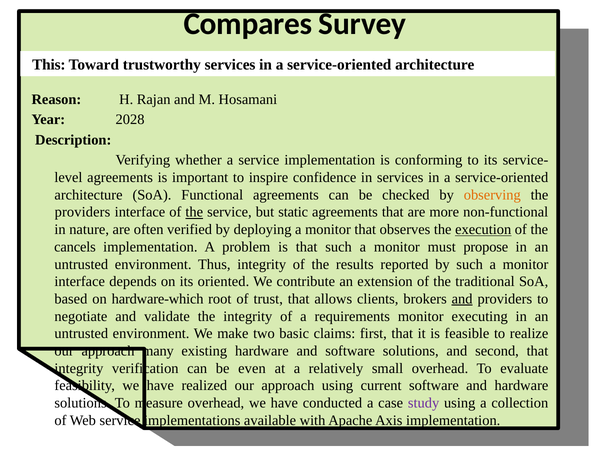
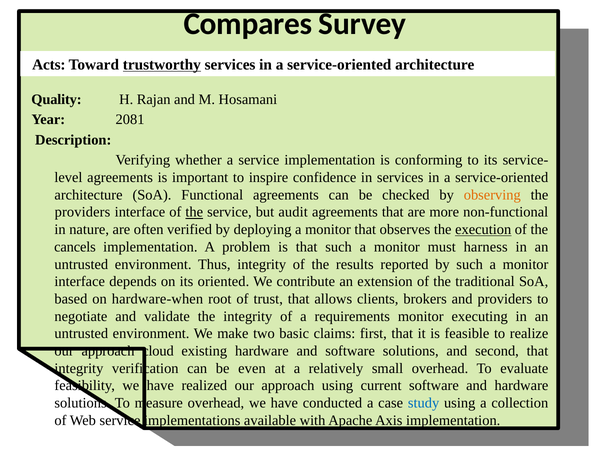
This: This -> Acts (49, 65)
trustworthy underline: none -> present (162, 65)
Reason: Reason -> Quality (56, 99)
2028: 2028 -> 2081 (130, 119)
static: static -> audit (293, 212)
propose: propose -> harness (486, 246)
hardware-which: hardware-which -> hardware-when (157, 298)
and underline: present -> none (462, 298)
many: many -> cloud (158, 350)
study colour: purple -> blue (424, 402)
